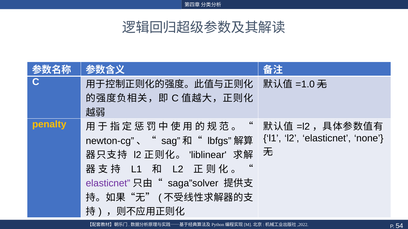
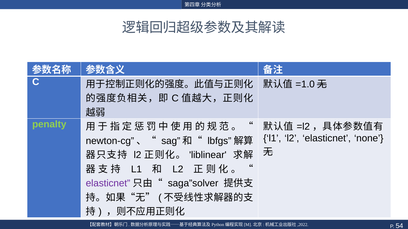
penalty colour: yellow -> light green (49, 125)
